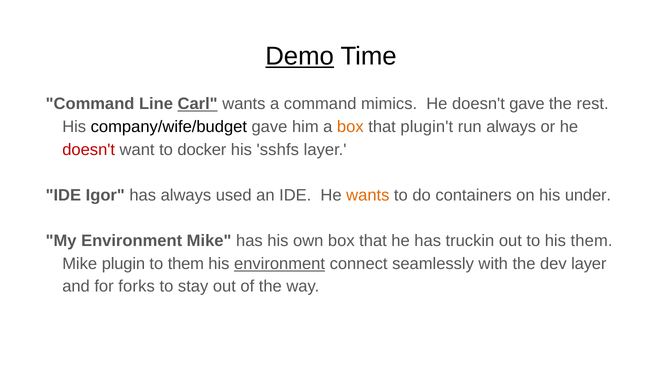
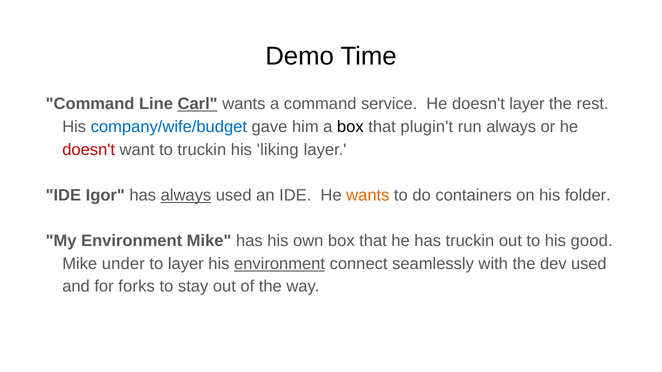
Demo underline: present -> none (300, 56)
mimics: mimics -> service (389, 104)
doesn't gave: gave -> layer (527, 104)
company/wife/budget colour: black -> blue (169, 127)
box colour: orange -> black (350, 127)
to docker: docker -> truckin (202, 150)
sshfs: sshfs -> liking (278, 150)
always underline: none -> present (186, 195)
under: under -> folder (588, 195)
his them: them -> good (592, 241)
plugin: plugin -> under (123, 264)
to them: them -> layer (186, 264)
dev layer: layer -> used (589, 264)
